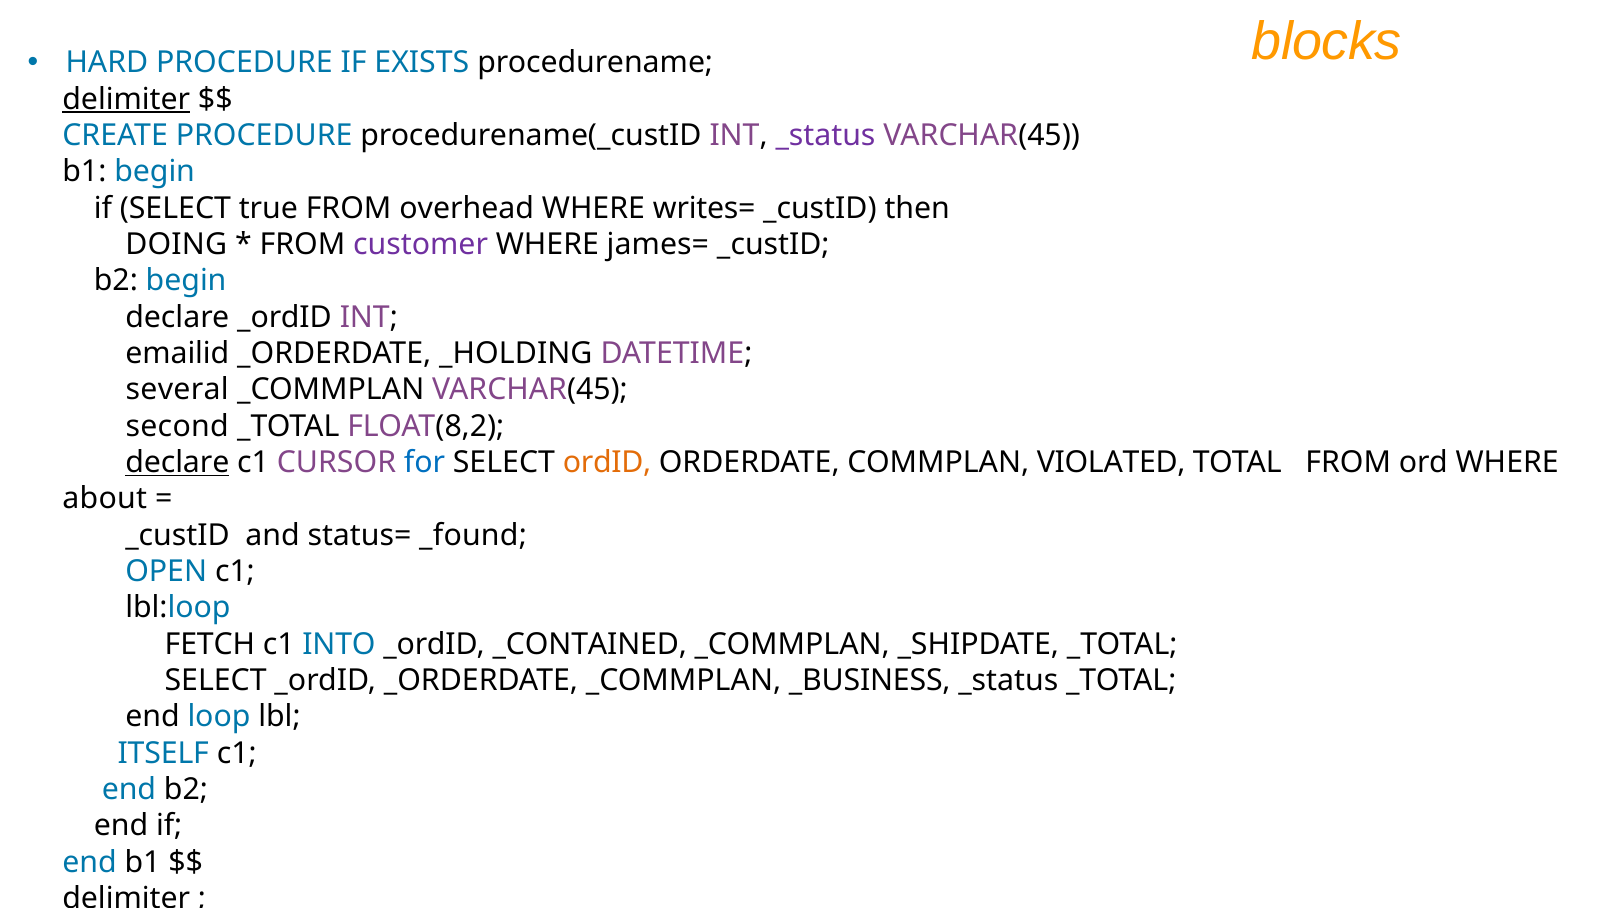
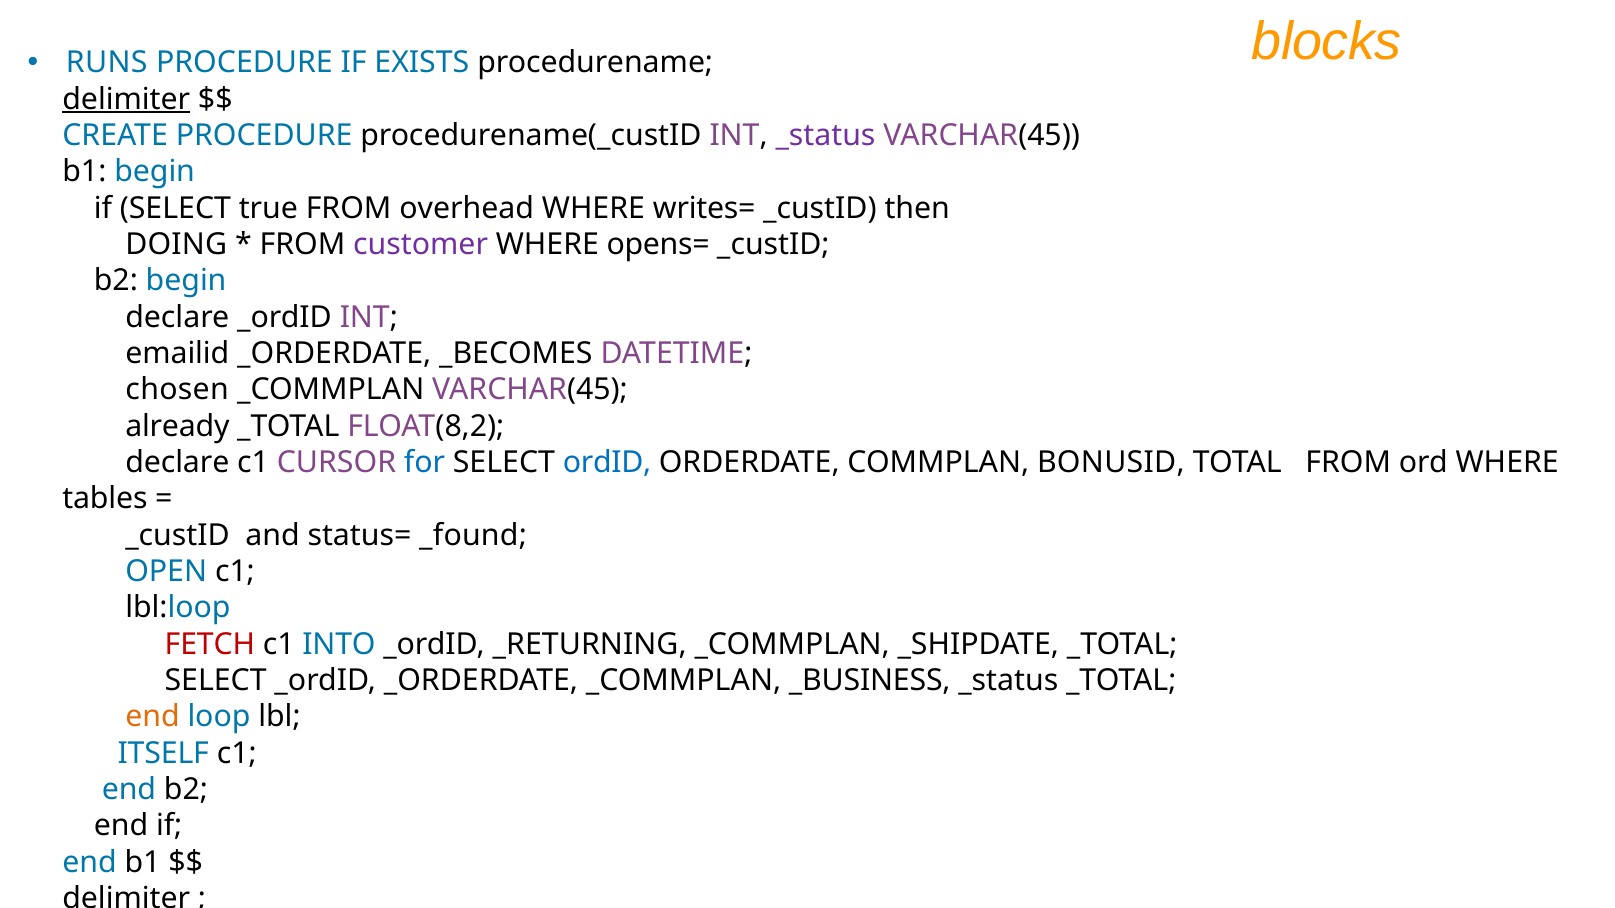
HARD: HARD -> RUNS (107, 63)
james=: james= -> opens= (658, 245)
_HOLDING: _HOLDING -> _BECOMES (516, 354)
several: several -> chosen (177, 390)
second: second -> already (177, 426)
declare underline: present -> none (177, 463)
ordID colour: orange -> blue (607, 463)
VIOLATED: VIOLATED -> BONUSID (1111, 463)
about: about -> tables (105, 499)
FETCH colour: black -> red (210, 644)
_CONTAINED: _CONTAINED -> _RETURNING (590, 644)
end colour: black -> orange (153, 717)
